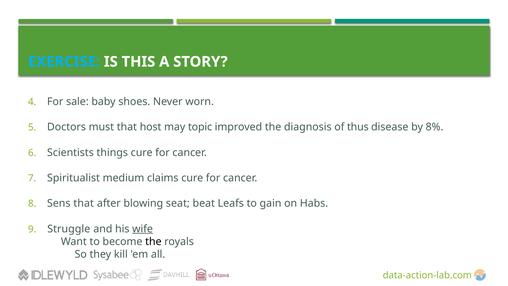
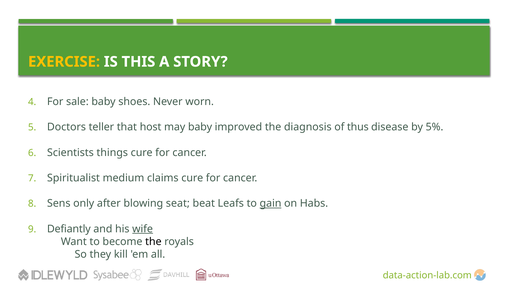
EXERCISE colour: light blue -> yellow (64, 62)
must: must -> teller (101, 127)
may topic: topic -> baby (200, 127)
8%: 8% -> 5% (435, 127)
Sens that: that -> only (84, 203)
gain underline: none -> present (271, 203)
Struggle: Struggle -> Defiantly (69, 229)
